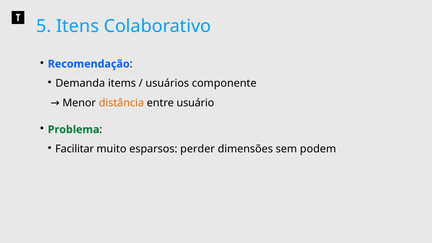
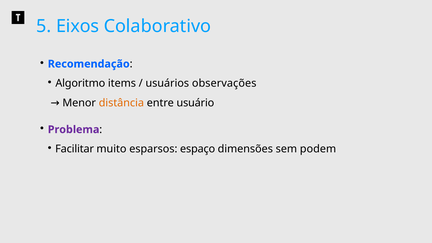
Itens: Itens -> Eixos (78, 26)
Demanda: Demanda -> Algoritmo (80, 83)
componente: componente -> observações (224, 83)
Problema colour: green -> purple (74, 130)
perder: perder -> espaço (198, 149)
